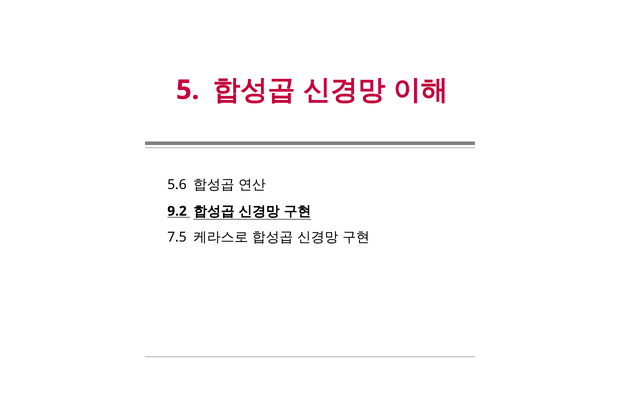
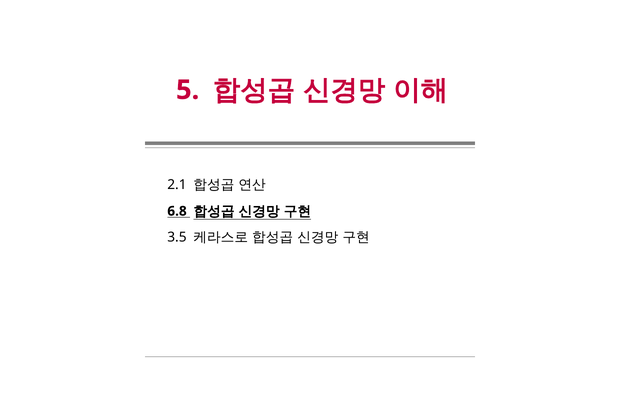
5.6: 5.6 -> 2.1 (177, 185)
9.2: 9.2 -> 6.8 (177, 211)
7.5: 7.5 -> 3.5 (177, 237)
